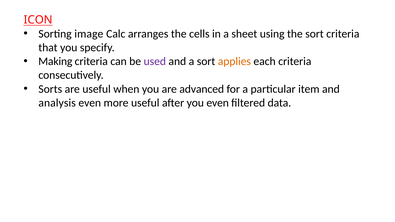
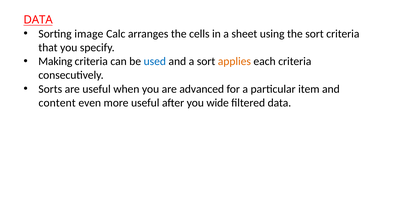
ICON: ICON -> DATA (38, 20)
used colour: purple -> blue (155, 61)
analysis: analysis -> content (57, 103)
you even: even -> wide (218, 103)
